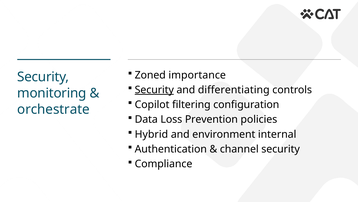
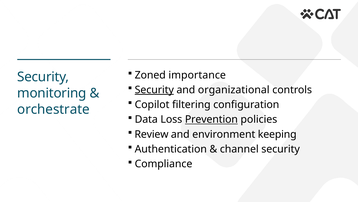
differentiating: differentiating -> organizational (234, 90)
Prevention underline: none -> present (211, 119)
Hybrid: Hybrid -> Review (151, 134)
internal: internal -> keeping (277, 134)
